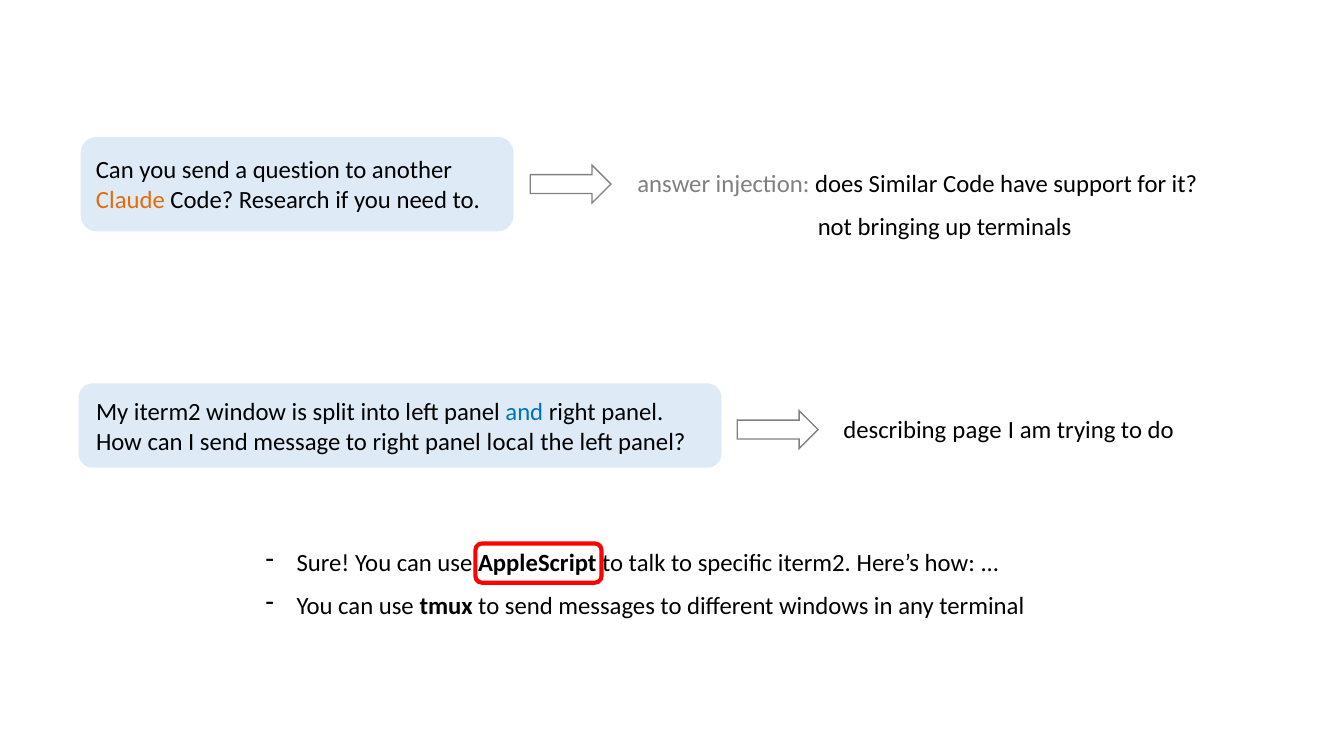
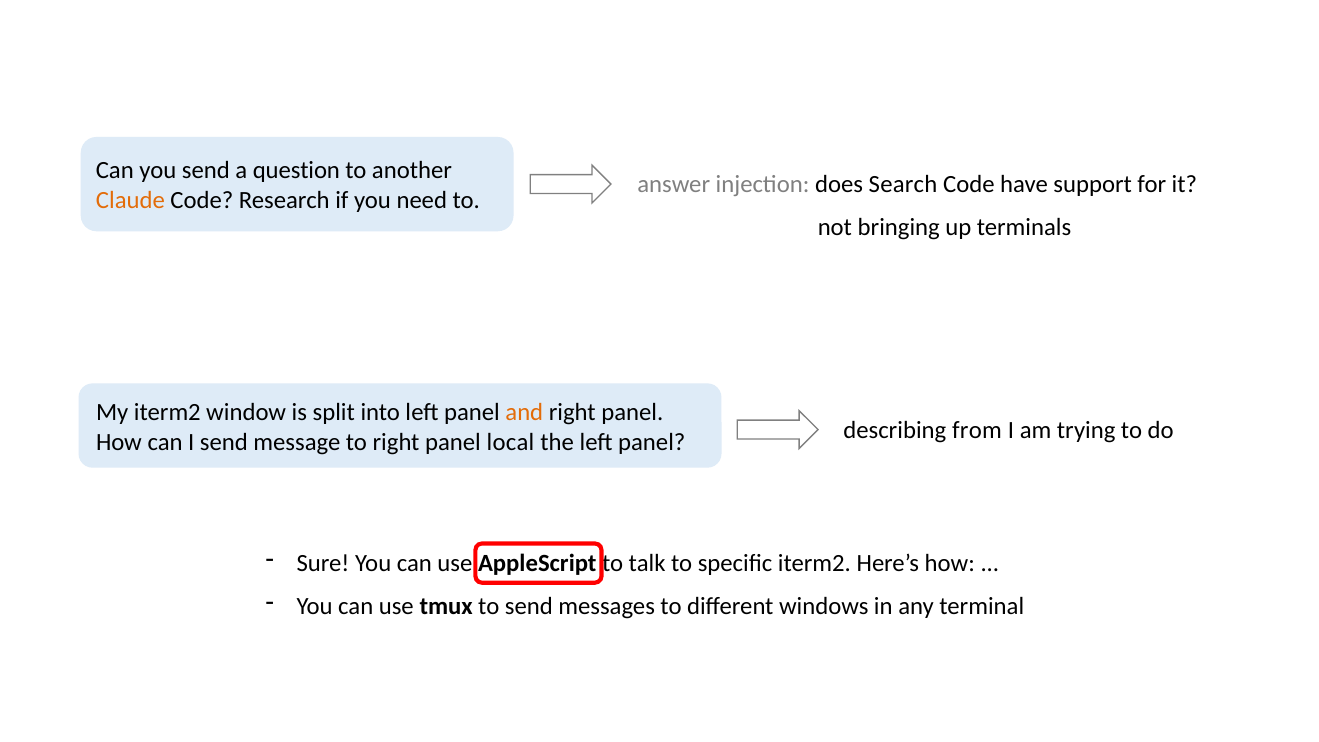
Similar: Similar -> Search (903, 184)
and colour: blue -> orange (524, 413)
page: page -> from (977, 430)
